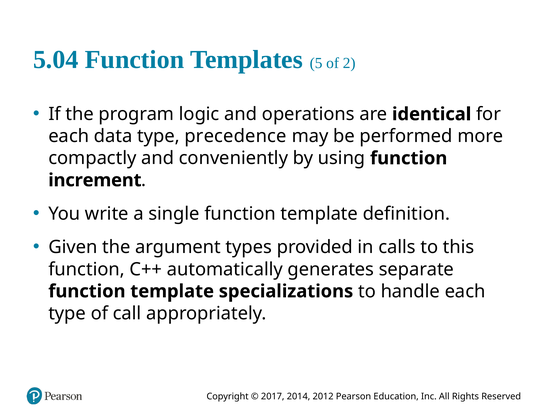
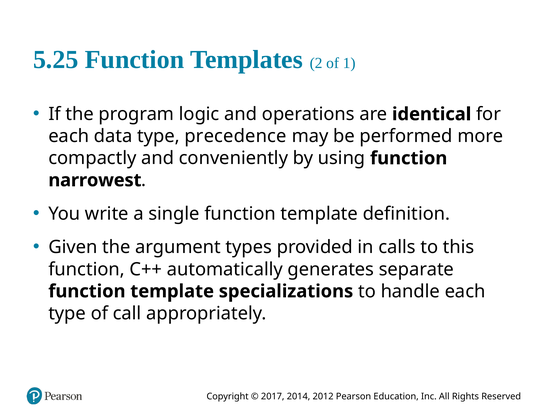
5.04: 5.04 -> 5.25 (56, 60)
5: 5 -> 2 (316, 63)
2: 2 -> 1 (349, 63)
increment: increment -> narrowest (95, 180)
